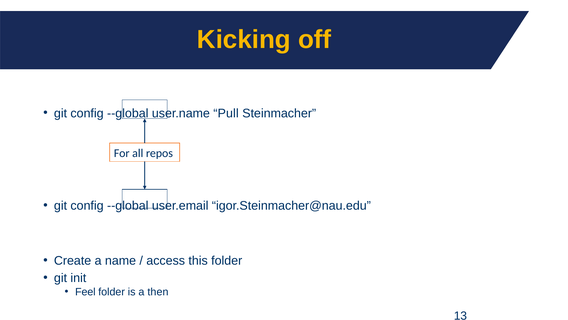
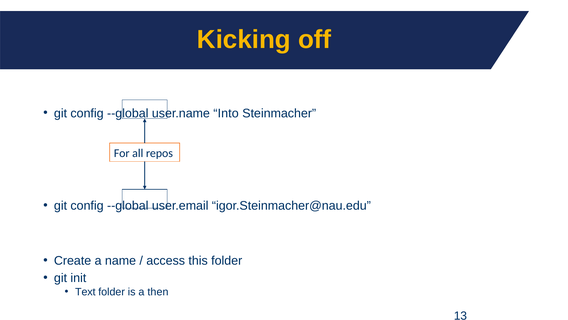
Pull: Pull -> Into (226, 113)
Feel: Feel -> Text (85, 292)
